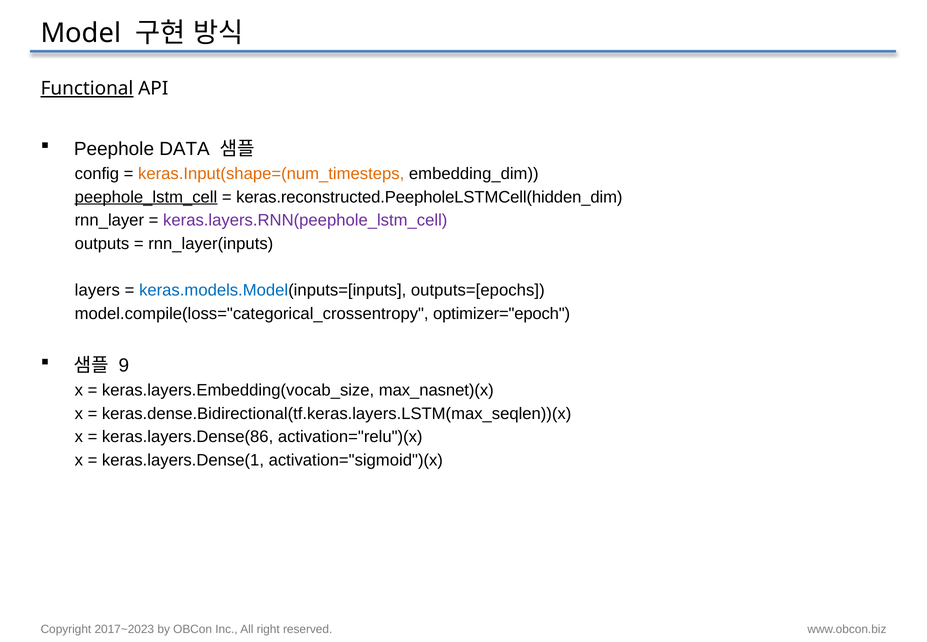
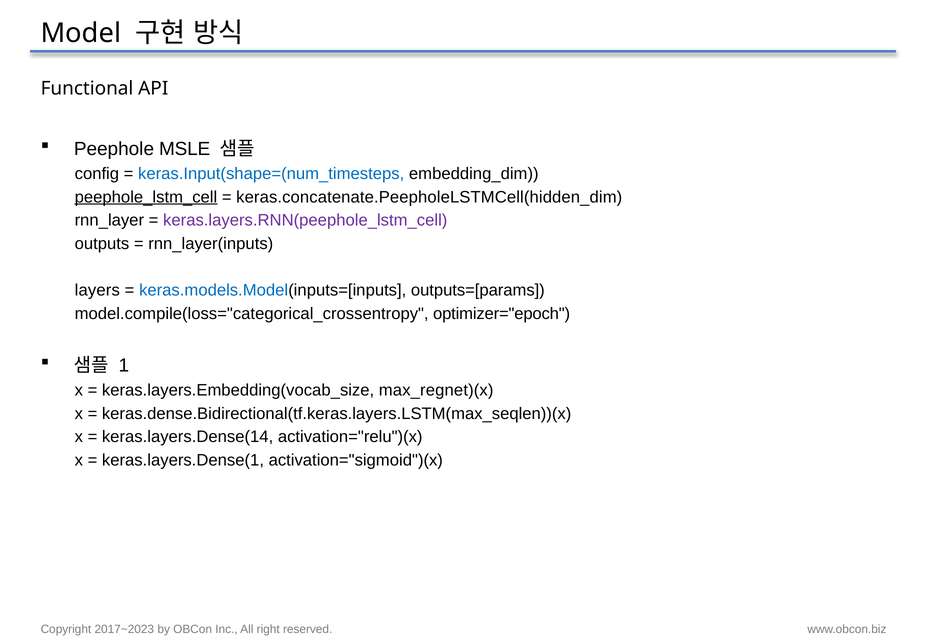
Functional underline: present -> none (87, 88)
DATA: DATA -> MSLE (185, 149)
keras.Input(shape=(num_timesteps colour: orange -> blue (271, 174)
keras.reconstructed.PeepholeLSTMCell(hidden_dim: keras.reconstructed.PeepholeLSTMCell(hidden_dim -> keras.concatenate.PeepholeLSTMCell(hidden_dim (429, 197)
outputs=[epochs: outputs=[epochs -> outputs=[params (478, 290)
9: 9 -> 1 (124, 366)
max_nasnet)(x: max_nasnet)(x -> max_regnet)(x (436, 390)
keras.layers.Dense(86: keras.layers.Dense(86 -> keras.layers.Dense(14 (188, 437)
